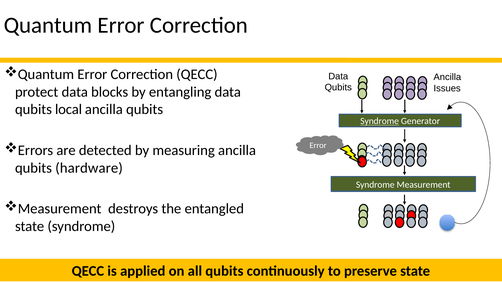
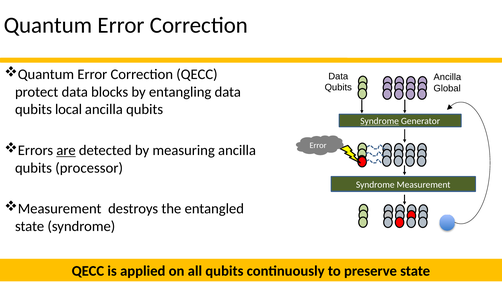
Issues: Issues -> Global (447, 88)
are underline: none -> present (66, 151)
hardware: hardware -> processor (89, 168)
